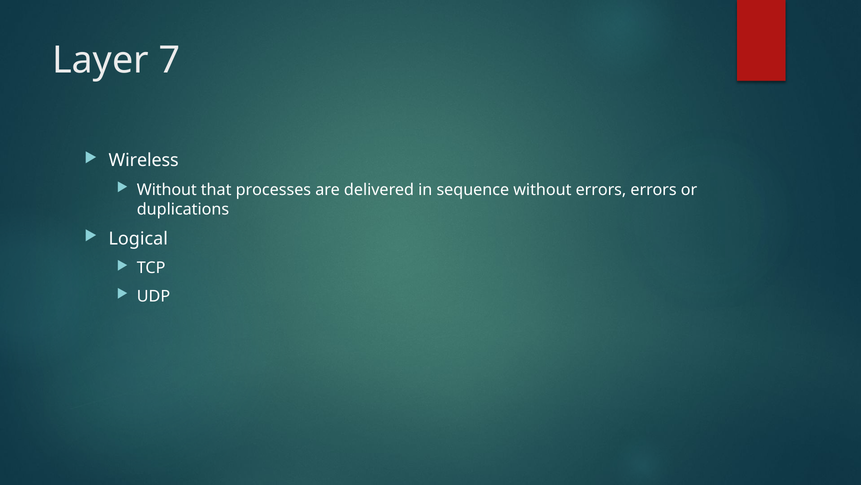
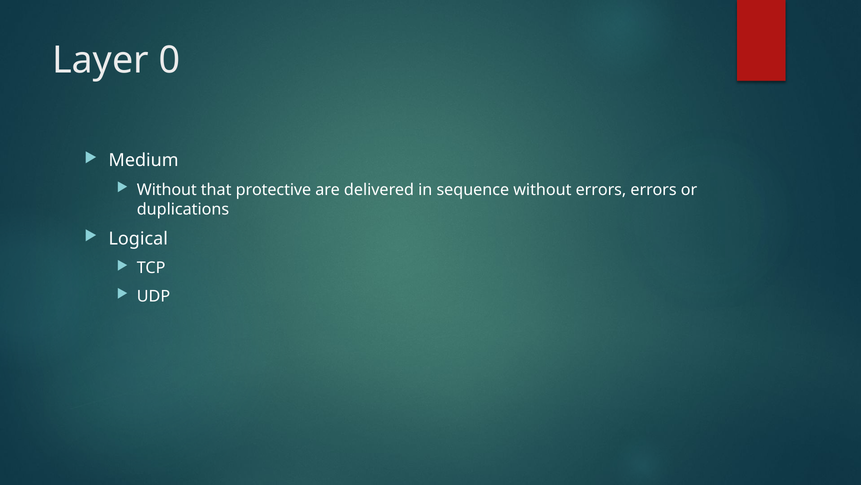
7: 7 -> 0 (169, 60)
Wireless: Wireless -> Medium (144, 160)
processes: processes -> protective (273, 190)
